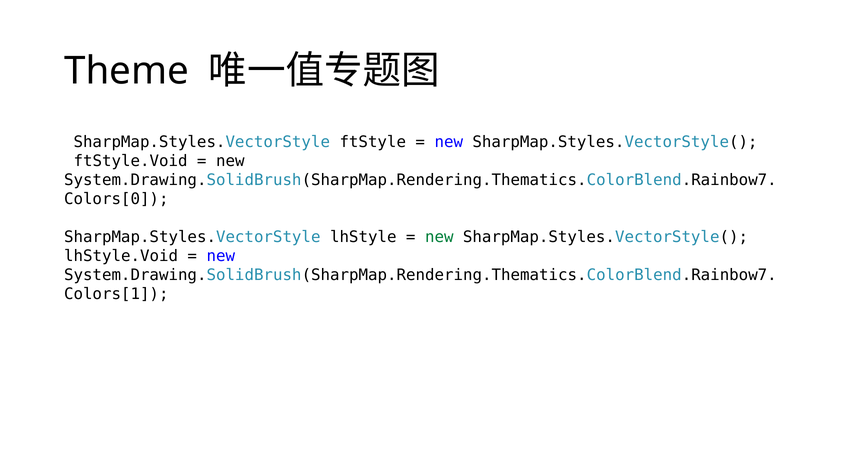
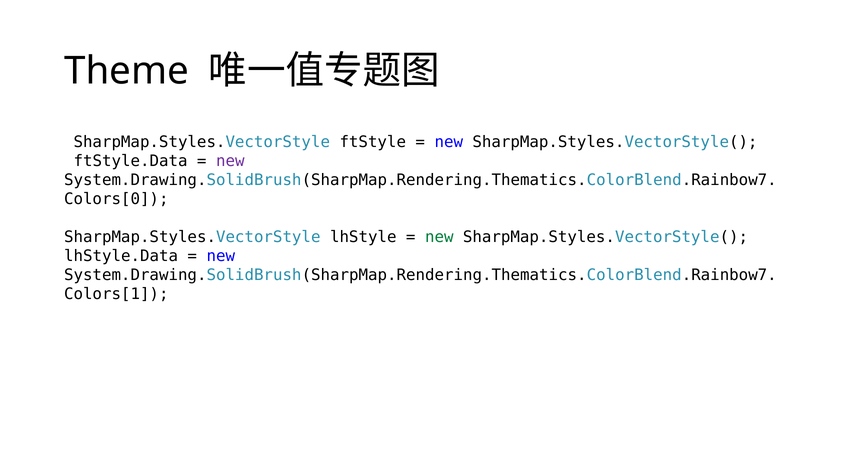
ftStyle.Void: ftStyle.Void -> ftStyle.Data (131, 161)
new colour: black -> purple (230, 161)
lhStyle.Void: lhStyle.Void -> lhStyle.Data (121, 256)
